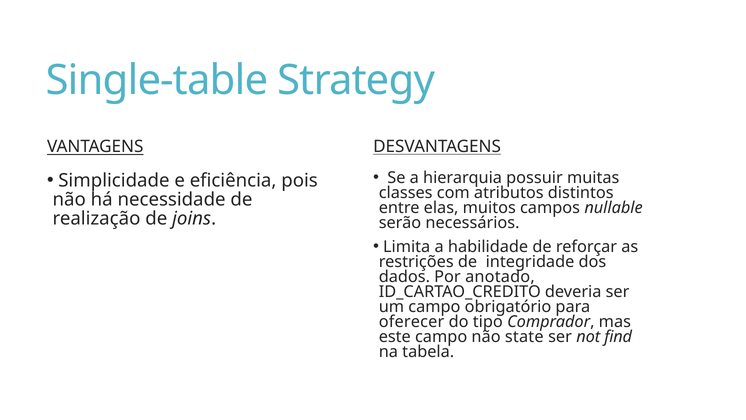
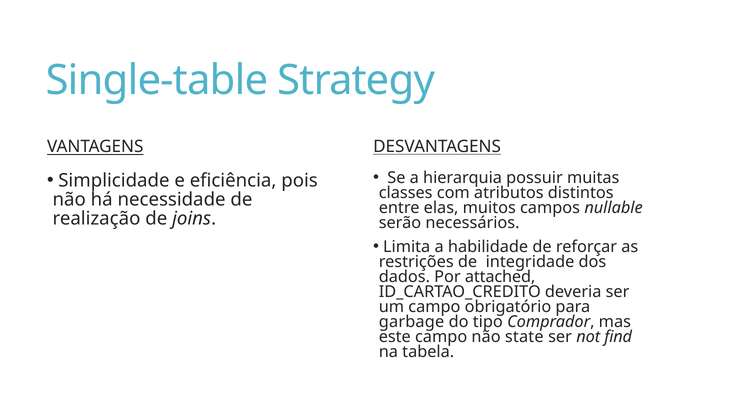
anotado: anotado -> attached (500, 277)
oferecer: oferecer -> garbage (412, 322)
